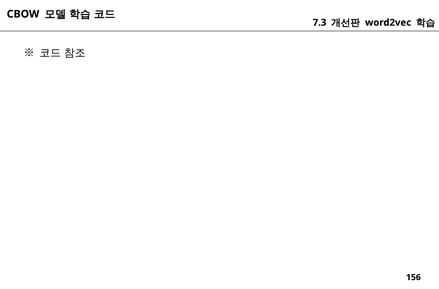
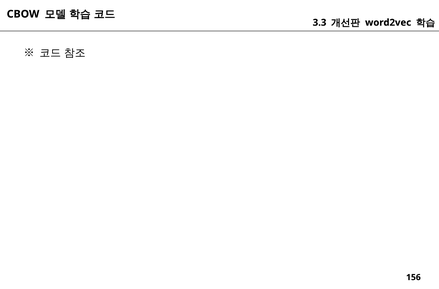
7.3: 7.3 -> 3.3 (320, 22)
